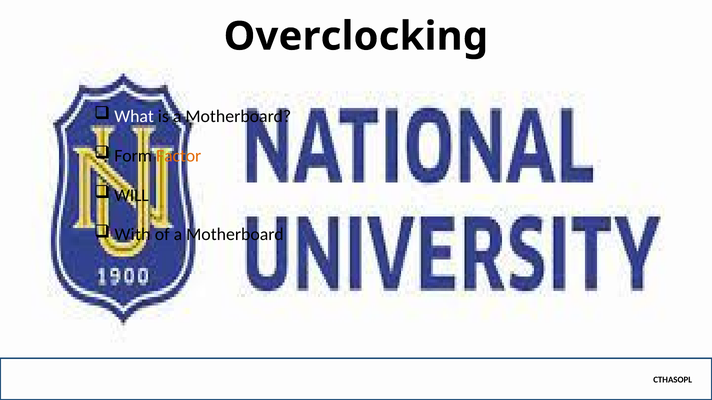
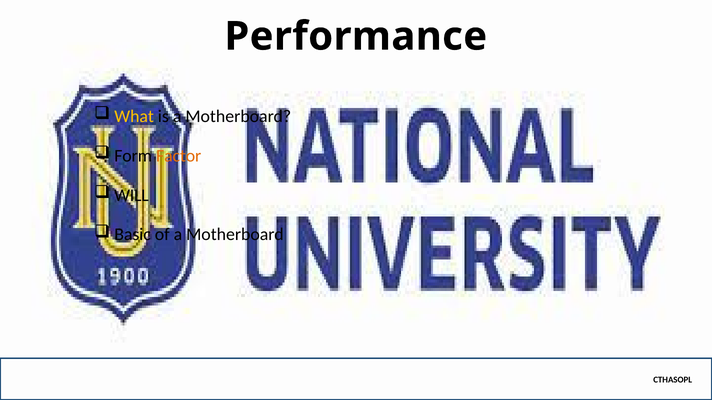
Overclocking: Overclocking -> Performance (356, 36)
What colour: white -> yellow (134, 116)
With: With -> Basic (133, 235)
